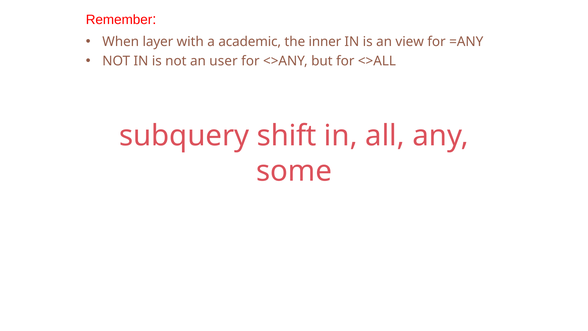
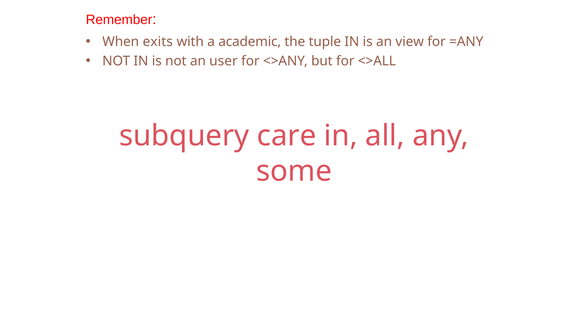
layer: layer -> exits (158, 42)
inner: inner -> tuple (325, 42)
shift: shift -> care (287, 136)
